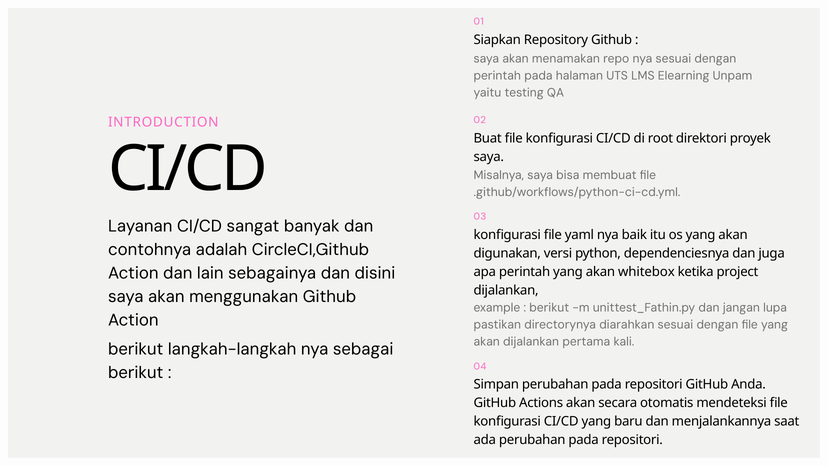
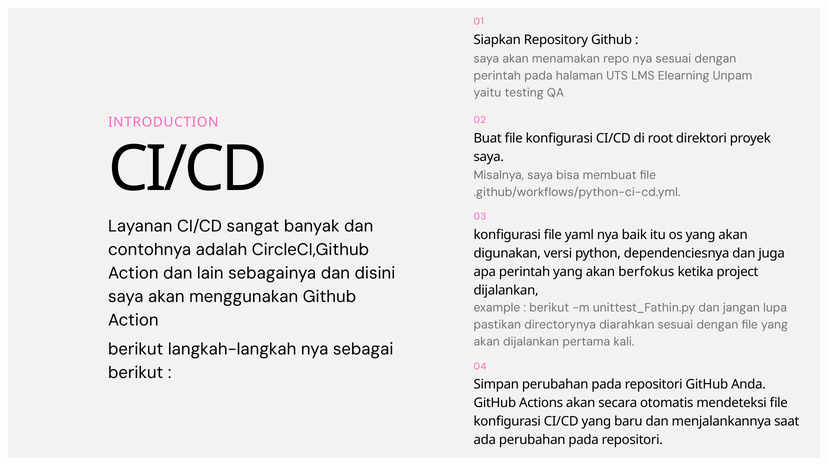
whitebox: whitebox -> berfokus (646, 272)
